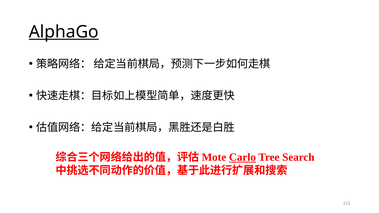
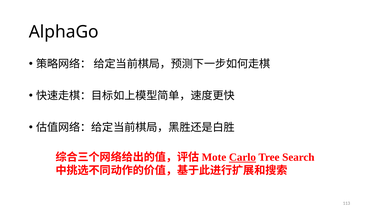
AlphaGo underline: present -> none (64, 32)
